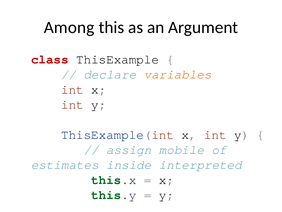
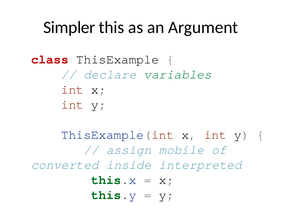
Among: Among -> Simpler (69, 27)
variables colour: orange -> green (178, 74)
estimates: estimates -> converted (65, 164)
